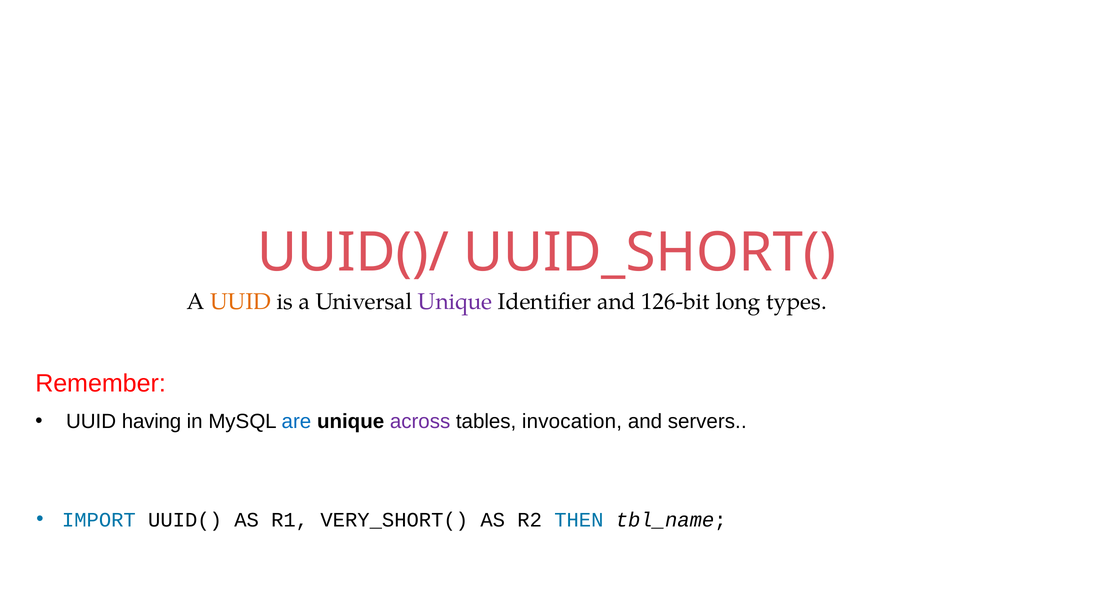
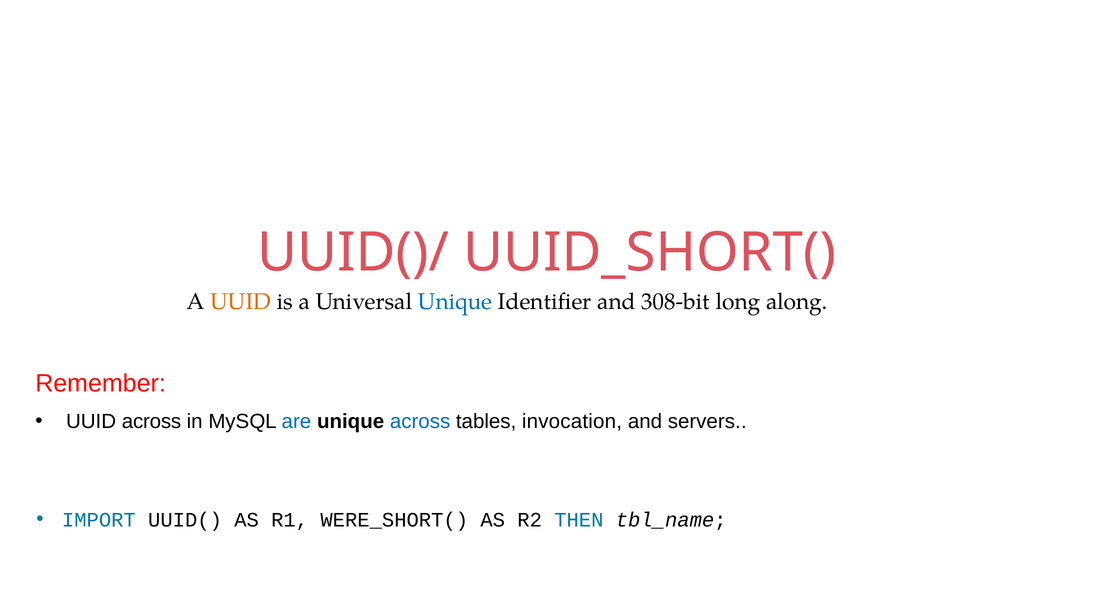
Unique colour: purple -> blue (455, 302)
126-bit: 126-bit -> 308-bit (676, 302)
types: types -> along (797, 302)
UUID having: having -> across (152, 421)
across colour: purple -> blue (420, 421)
VERY_SHORT(: VERY_SHORT( -> WERE_SHORT( (394, 519)
